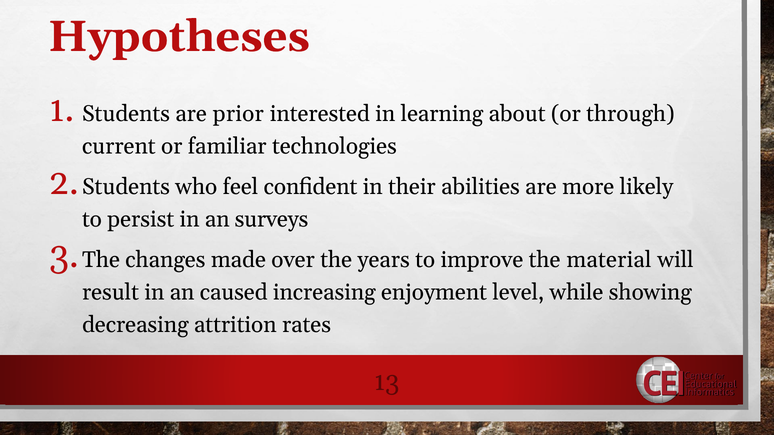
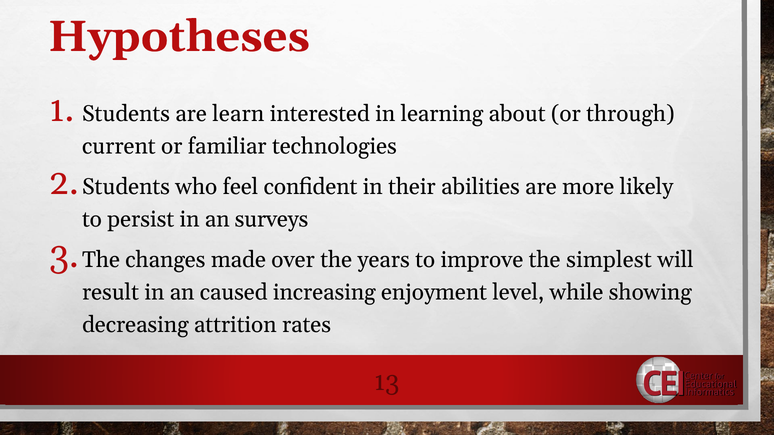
prior: prior -> learn (238, 114)
material: material -> simplest (609, 260)
